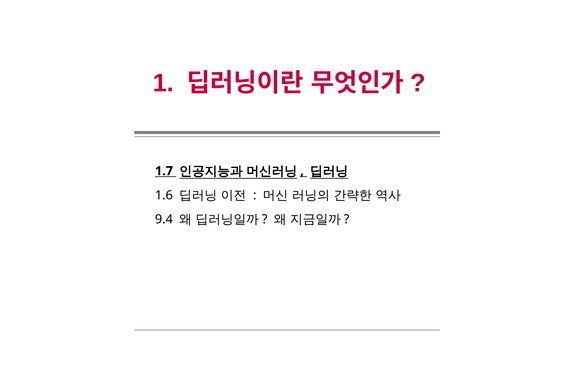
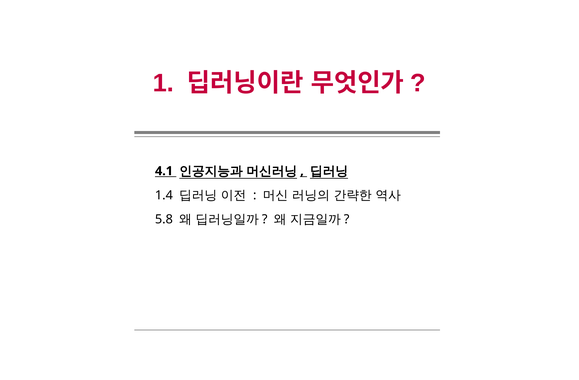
1.7: 1.7 -> 4.1 (164, 171)
1.6: 1.6 -> 1.4 (164, 195)
9.4: 9.4 -> 5.8 (164, 220)
